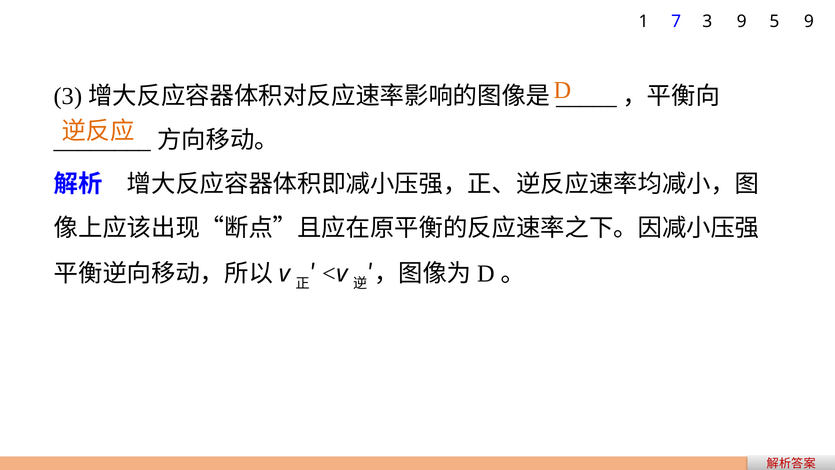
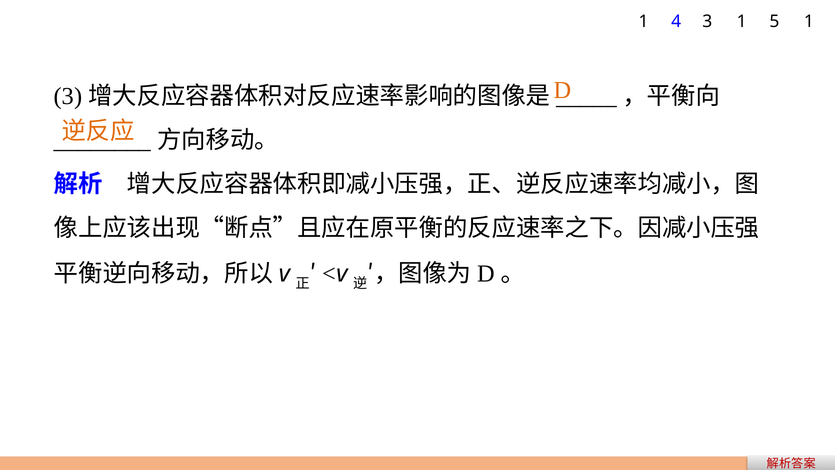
7: 7 -> 4 (676, 22)
3 9: 9 -> 1 (742, 22)
5 9: 9 -> 1 (809, 22)
